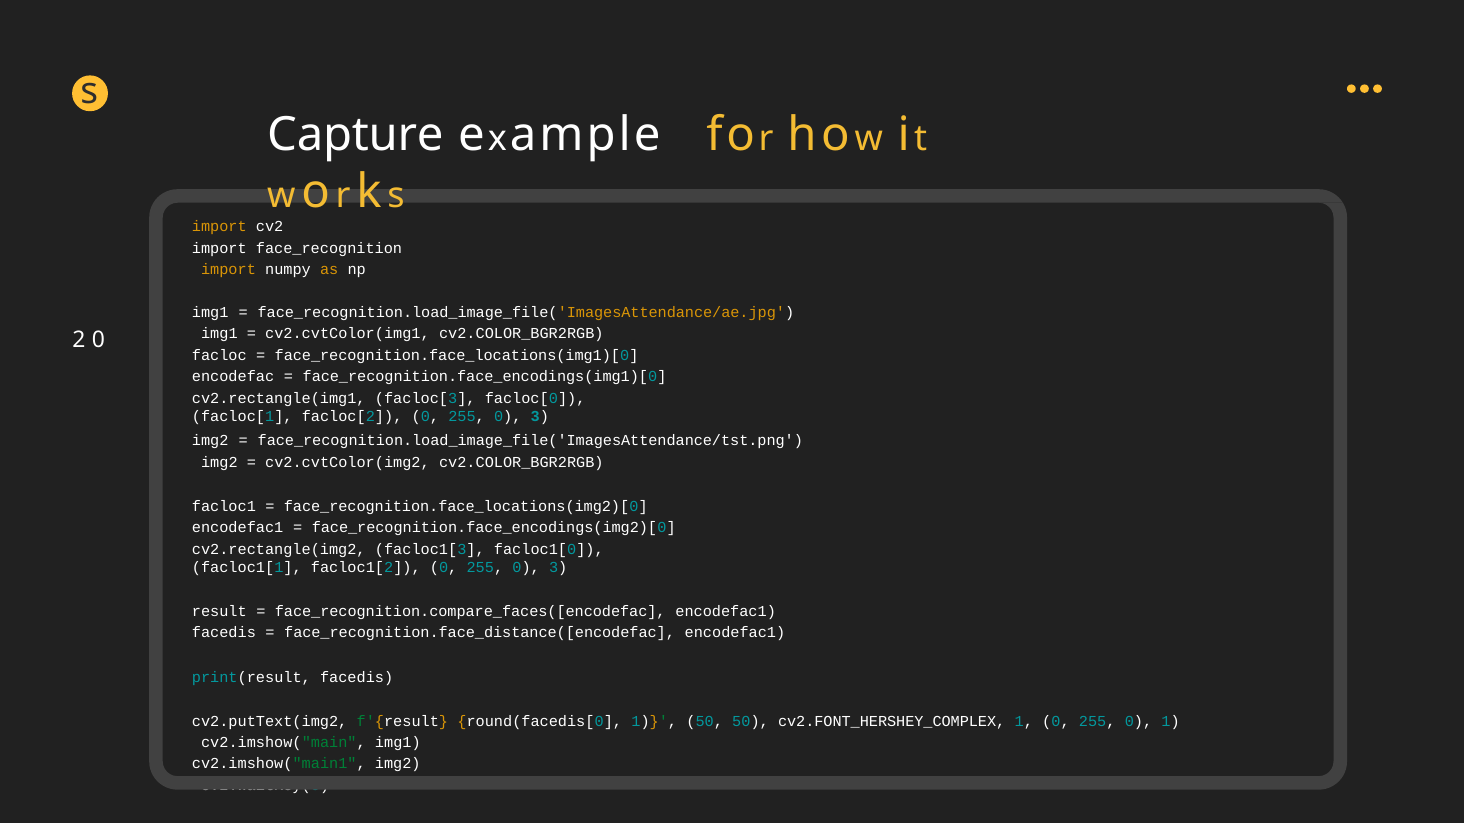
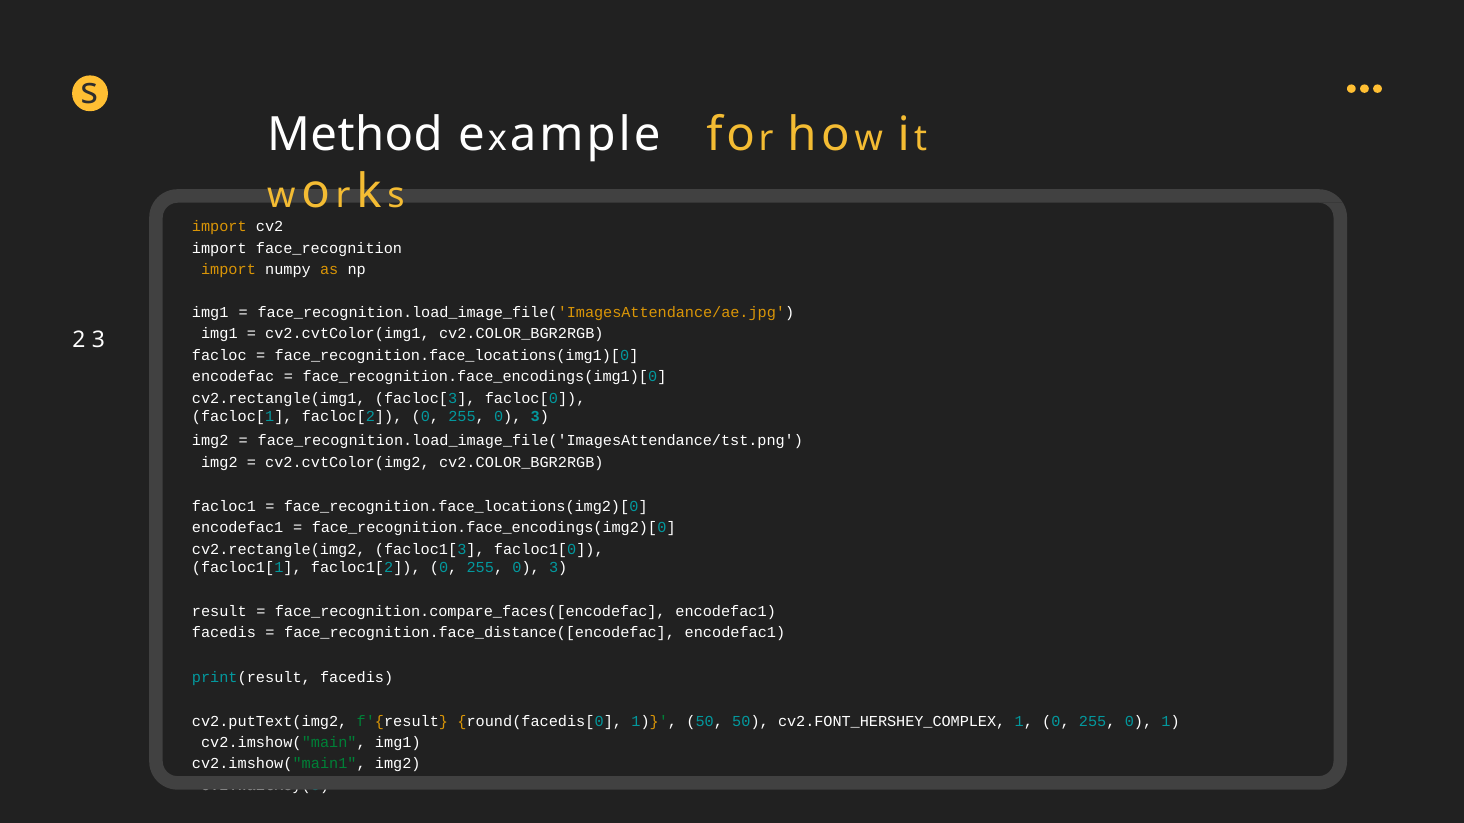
Capture: Capture -> Method (355, 135)
0: 0 -> 3 (98, 340)
